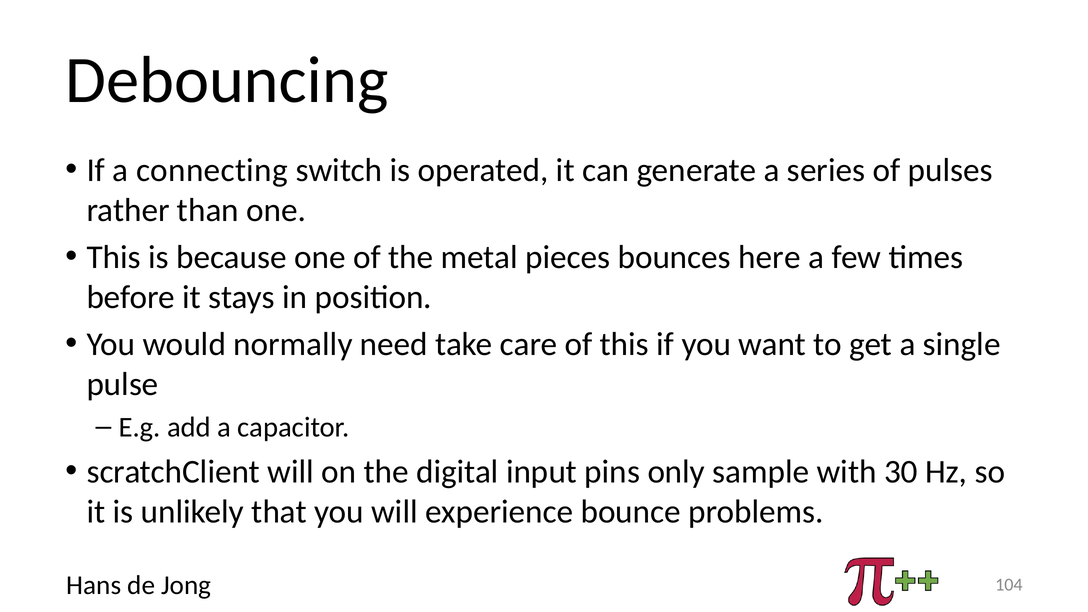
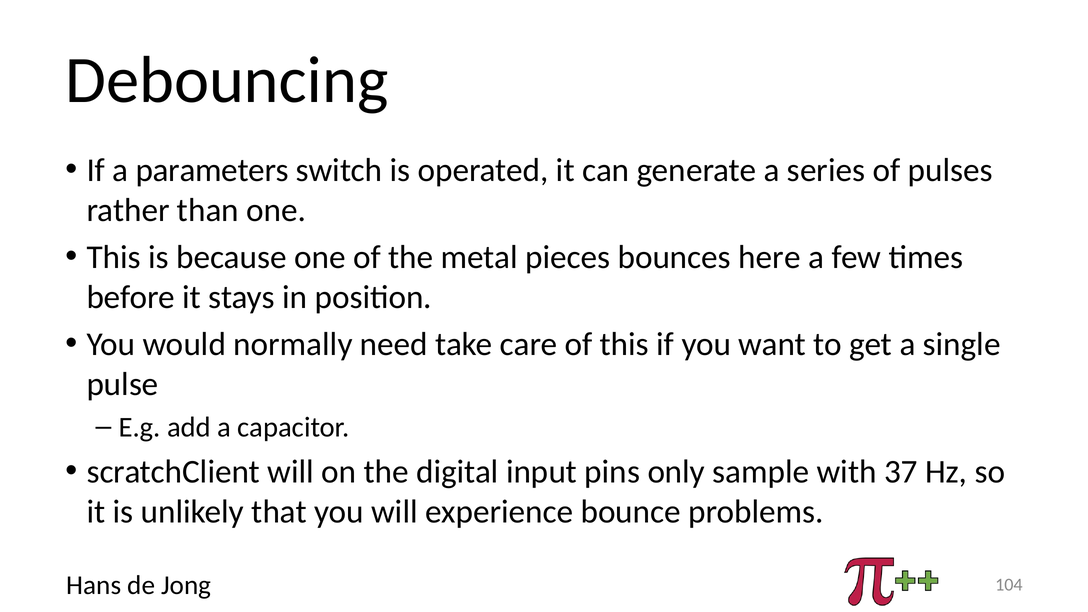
connecting: connecting -> parameters (212, 171)
30: 30 -> 37 (901, 472)
